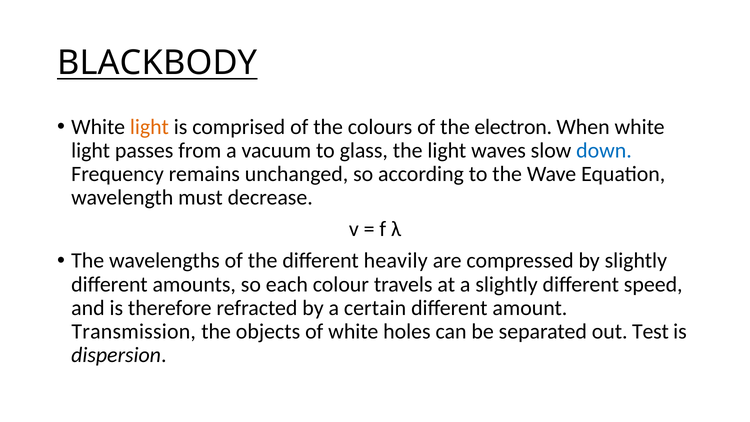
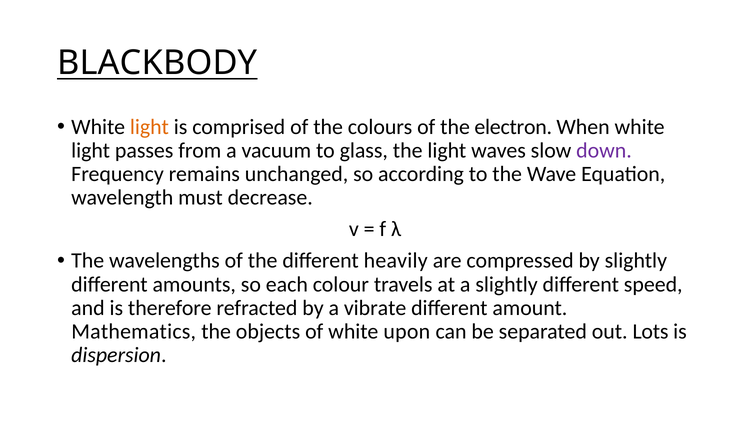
down colour: blue -> purple (604, 150)
certain: certain -> vibrate (375, 308)
Transmission: Transmission -> Mathematics (134, 331)
holes: holes -> upon (407, 331)
Test: Test -> Lots (650, 331)
